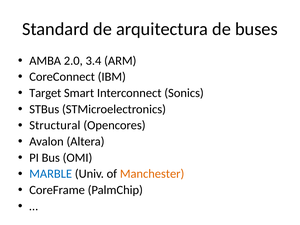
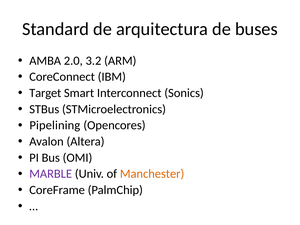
3.4: 3.4 -> 3.2 (93, 61)
Structural: Structural -> Pipelining (55, 125)
MARBLE colour: blue -> purple (51, 174)
